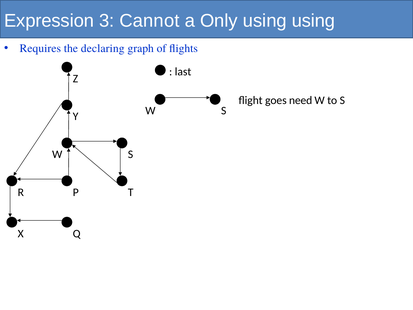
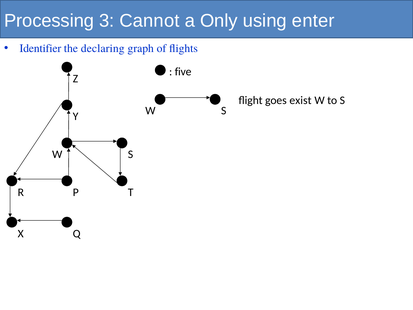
Expression: Expression -> Processing (49, 21)
using using: using -> enter (313, 21)
Requires: Requires -> Identifier (40, 48)
last: last -> five (183, 72)
need: need -> exist (301, 100)
